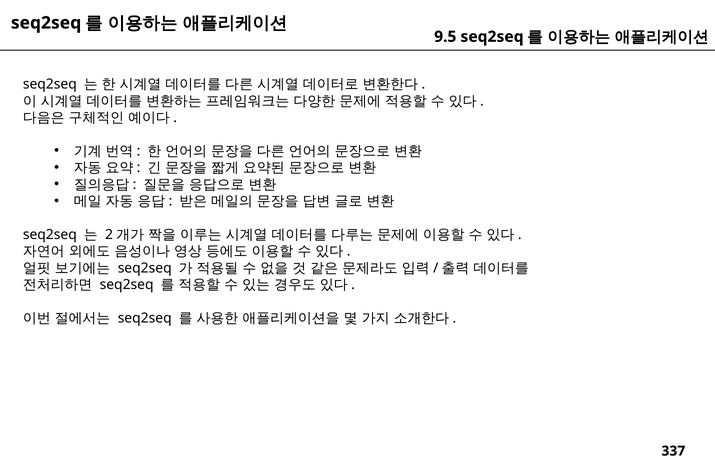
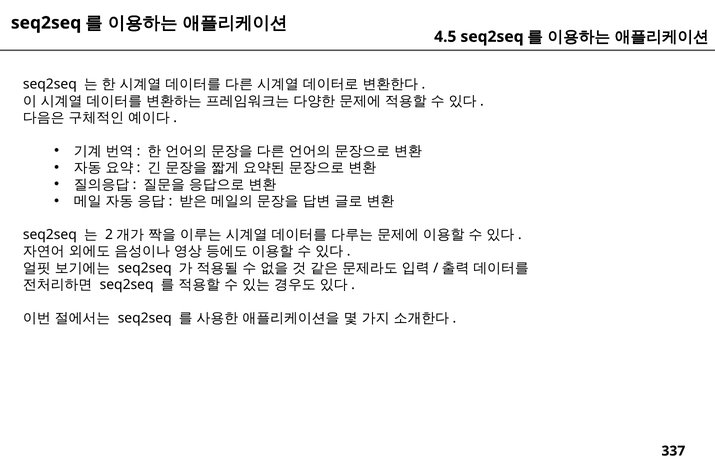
9.5: 9.5 -> 4.5 (445, 37)
